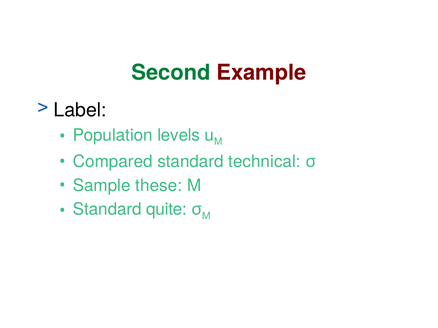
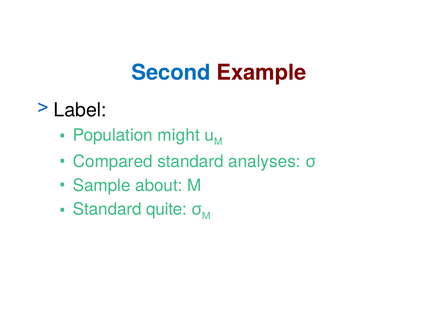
Second colour: green -> blue (171, 73)
levels: levels -> might (179, 135)
technical: technical -> analyses (264, 162)
these: these -> about (159, 186)
